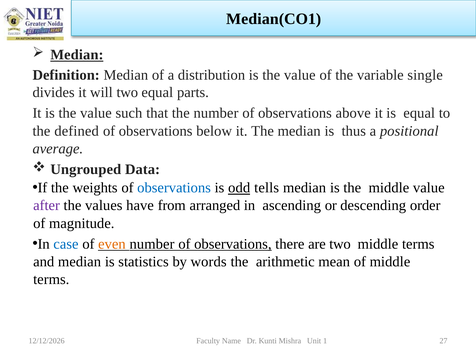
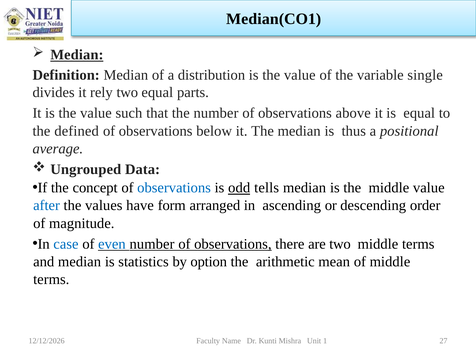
will: will -> rely (101, 92)
weights: weights -> concept (95, 188)
after colour: purple -> blue (47, 206)
from: from -> form (172, 206)
even colour: orange -> blue (112, 244)
words: words -> option (209, 262)
